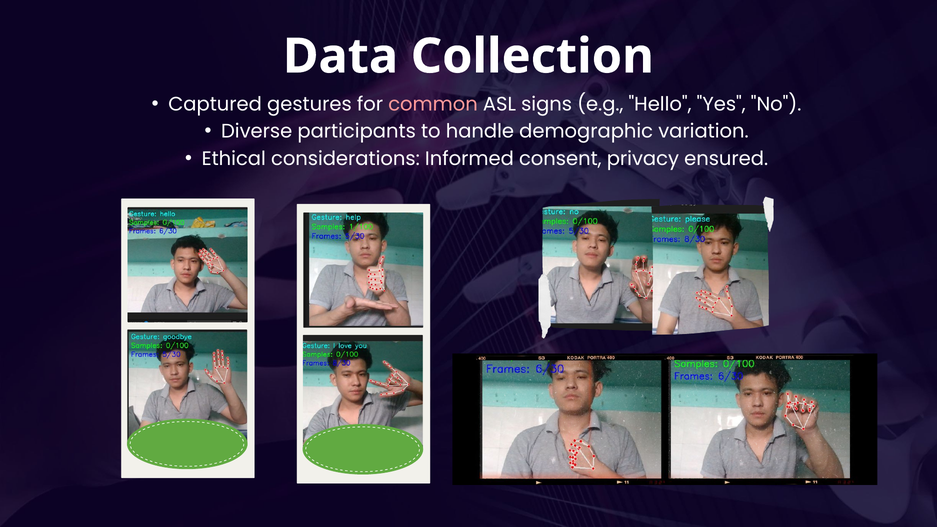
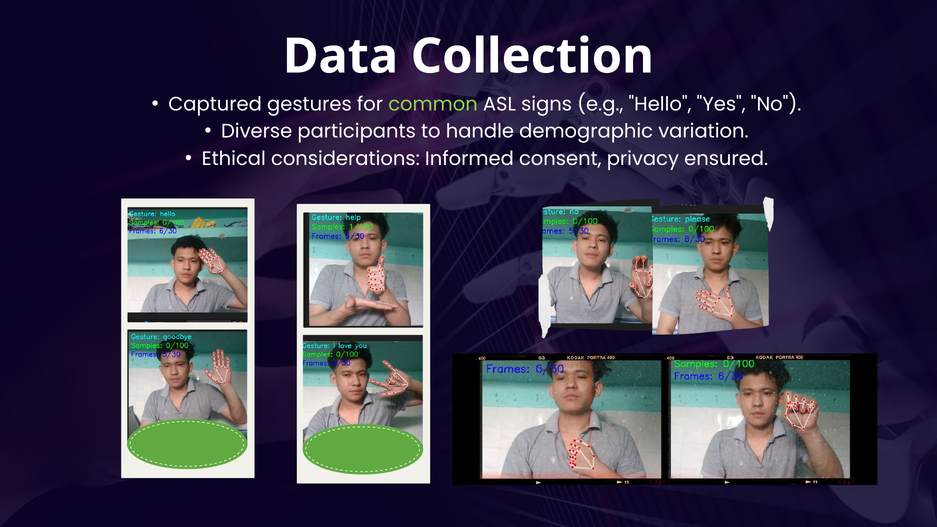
common colour: pink -> light green (433, 104)
